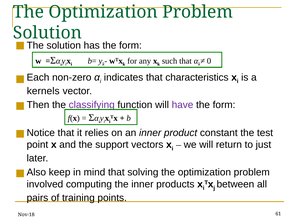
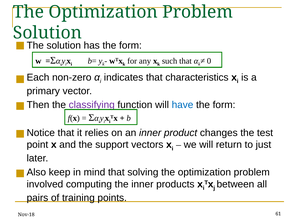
kernels: kernels -> primary (43, 91)
have colour: purple -> blue (183, 105)
constant: constant -> changes (219, 133)
